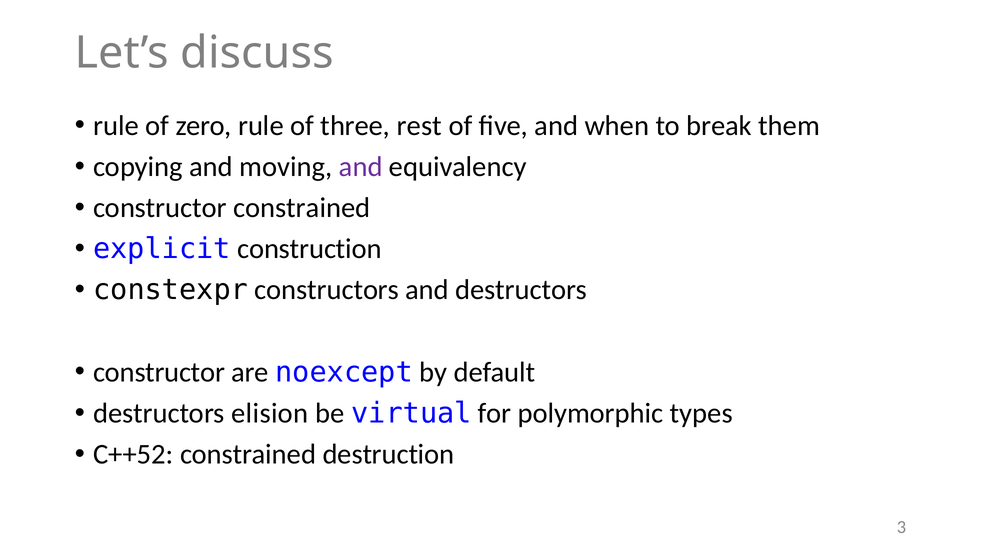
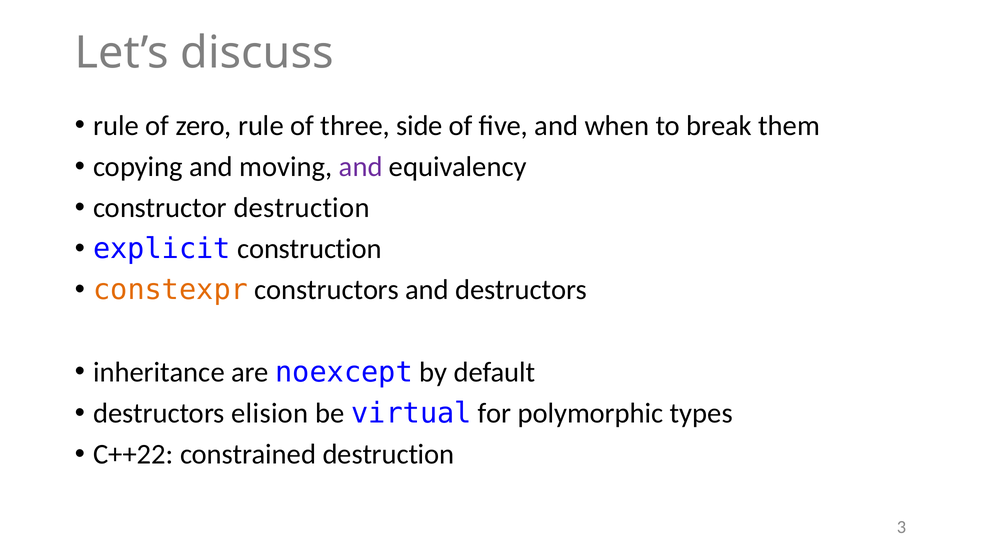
rest: rest -> side (420, 126)
constructor constrained: constrained -> destruction (302, 208)
constexpr colour: black -> orange (171, 290)
constructor: constructor -> inheritance (159, 372)
C++52: C++52 -> C++22 (133, 454)
